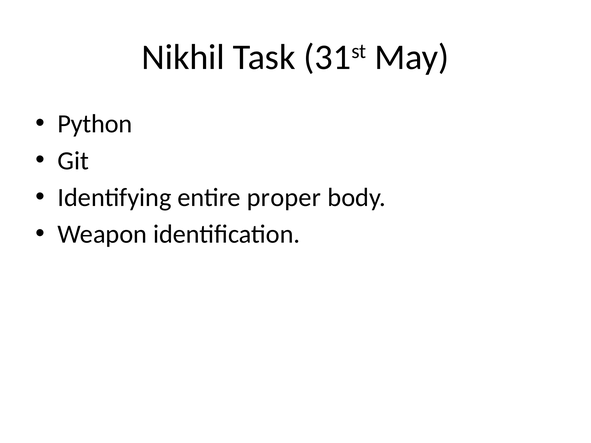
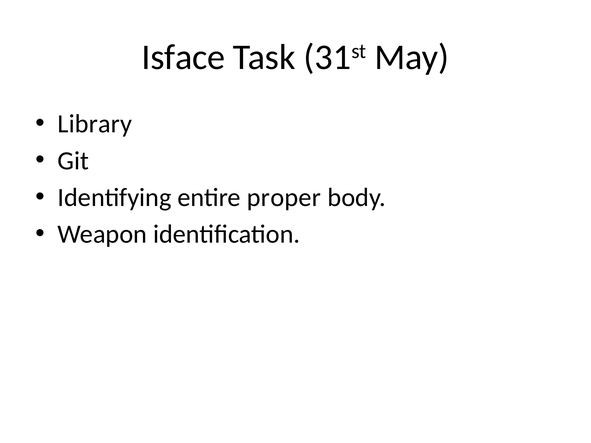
Nikhil: Nikhil -> Isface (183, 57)
Python: Python -> Library (95, 124)
